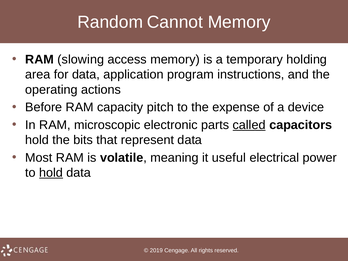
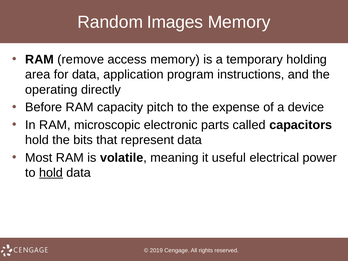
Cannot: Cannot -> Images (175, 22)
slowing: slowing -> remove (81, 59)
actions: actions -> directly (101, 90)
called underline: present -> none (249, 125)
